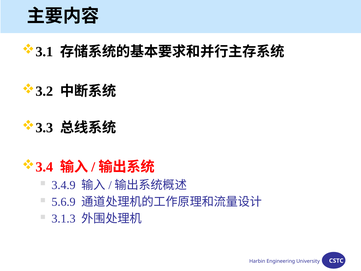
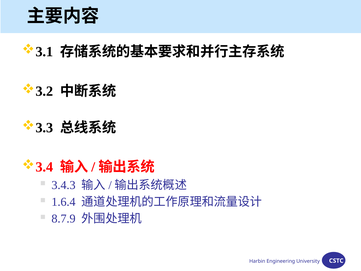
3.4.9: 3.4.9 -> 3.4.3 (64, 185)
5.6.9: 5.6.9 -> 1.6.4 (64, 202)
3.1.3: 3.1.3 -> 8.7.9 (64, 219)
